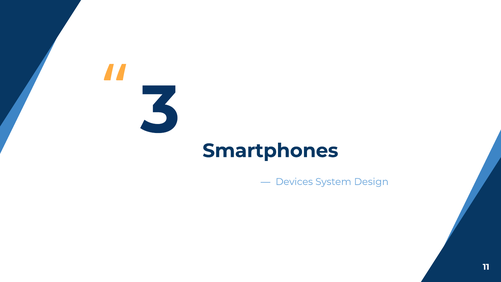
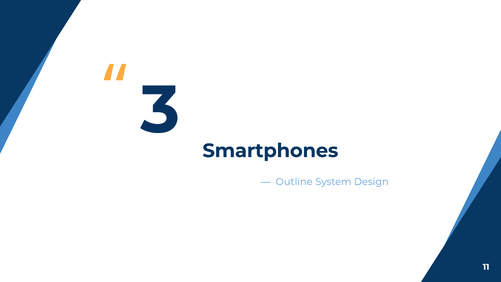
Devices: Devices -> Outline (294, 182)
